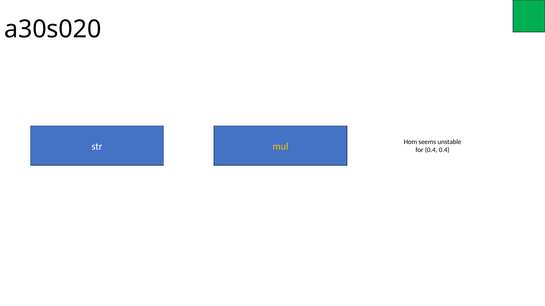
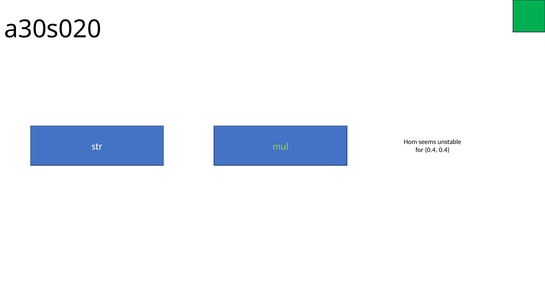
mul colour: yellow -> light green (280, 147)
